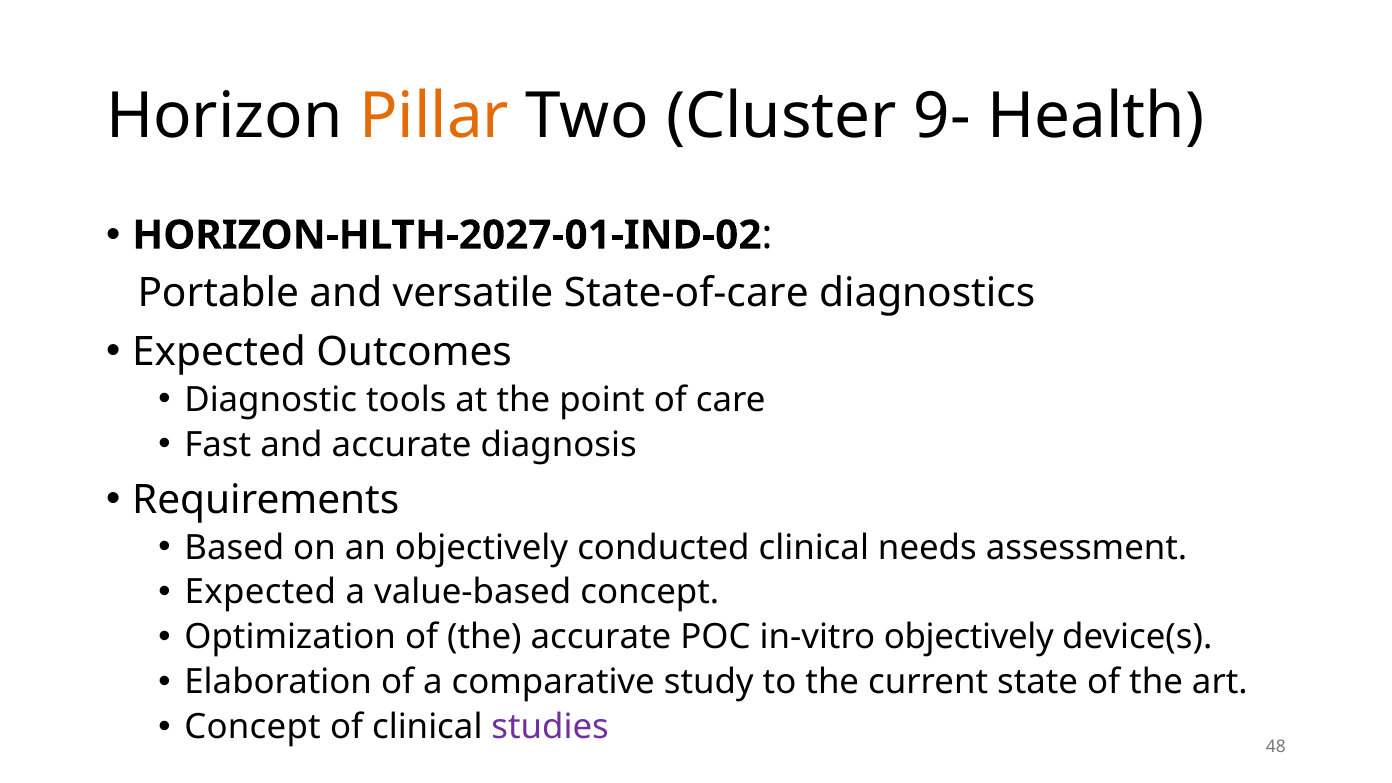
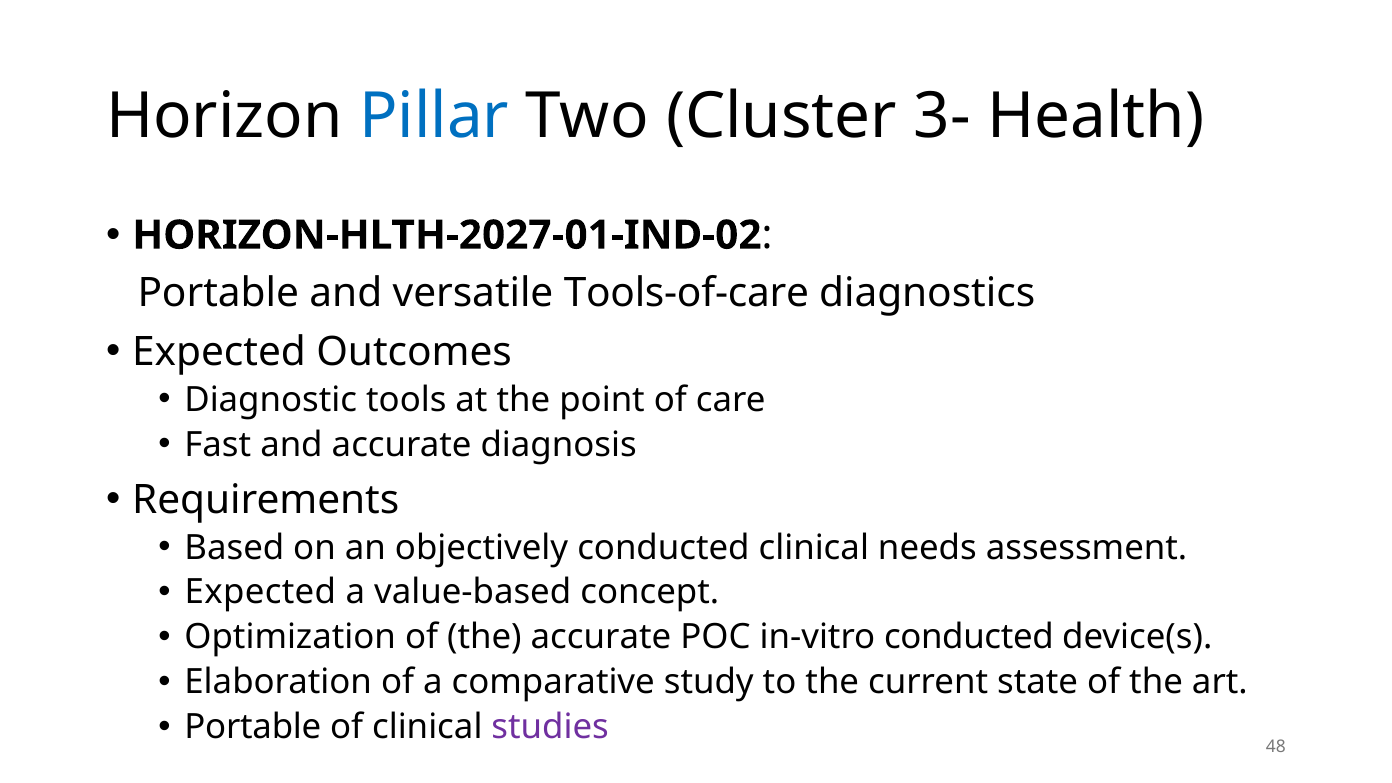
Pillar colour: orange -> blue (434, 117)
9-: 9- -> 3- (942, 117)
State-of-care: State-of-care -> Tools-of-care (686, 294)
in-vitro objectively: objectively -> conducted (969, 637)
Concept: Concept -> Portable (253, 727)
